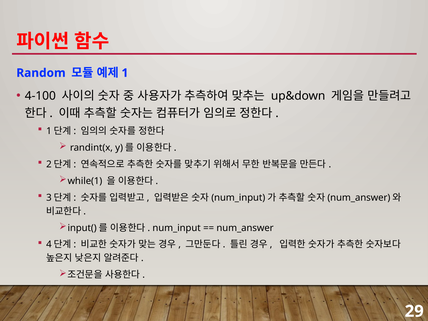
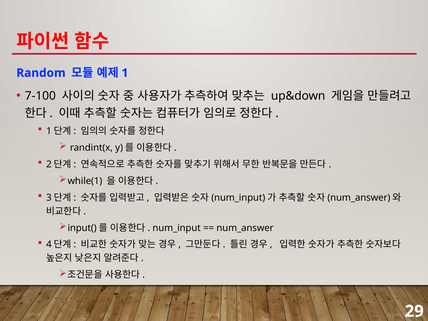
4-100: 4-100 -> 7-100 (40, 96)
